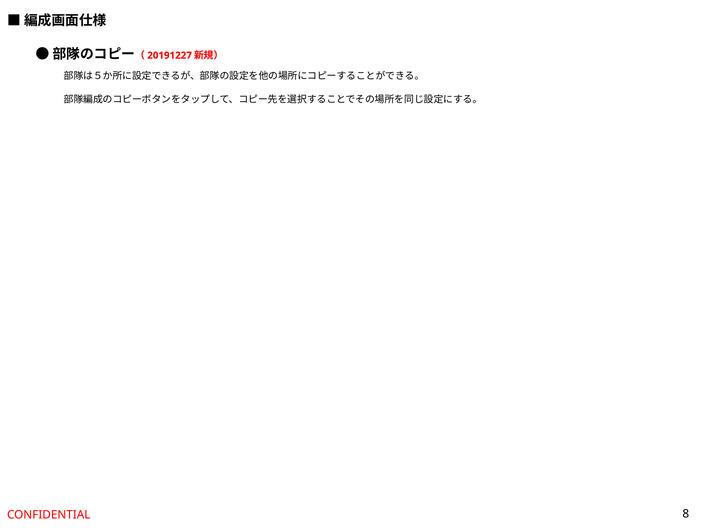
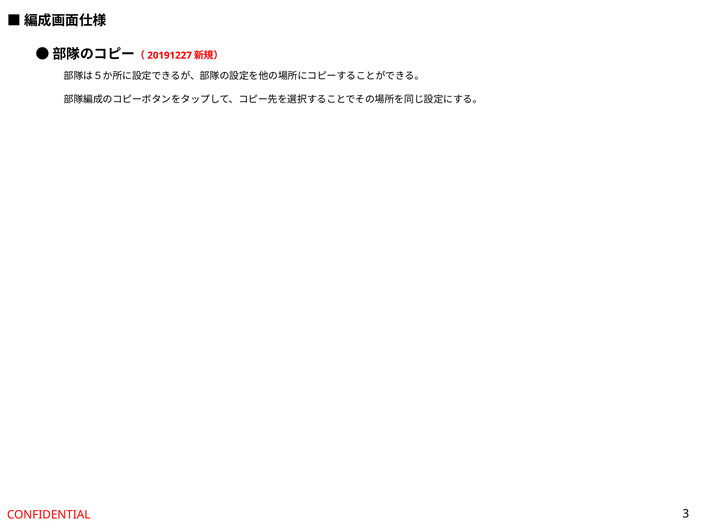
8: 8 -> 3 (686, 515)
